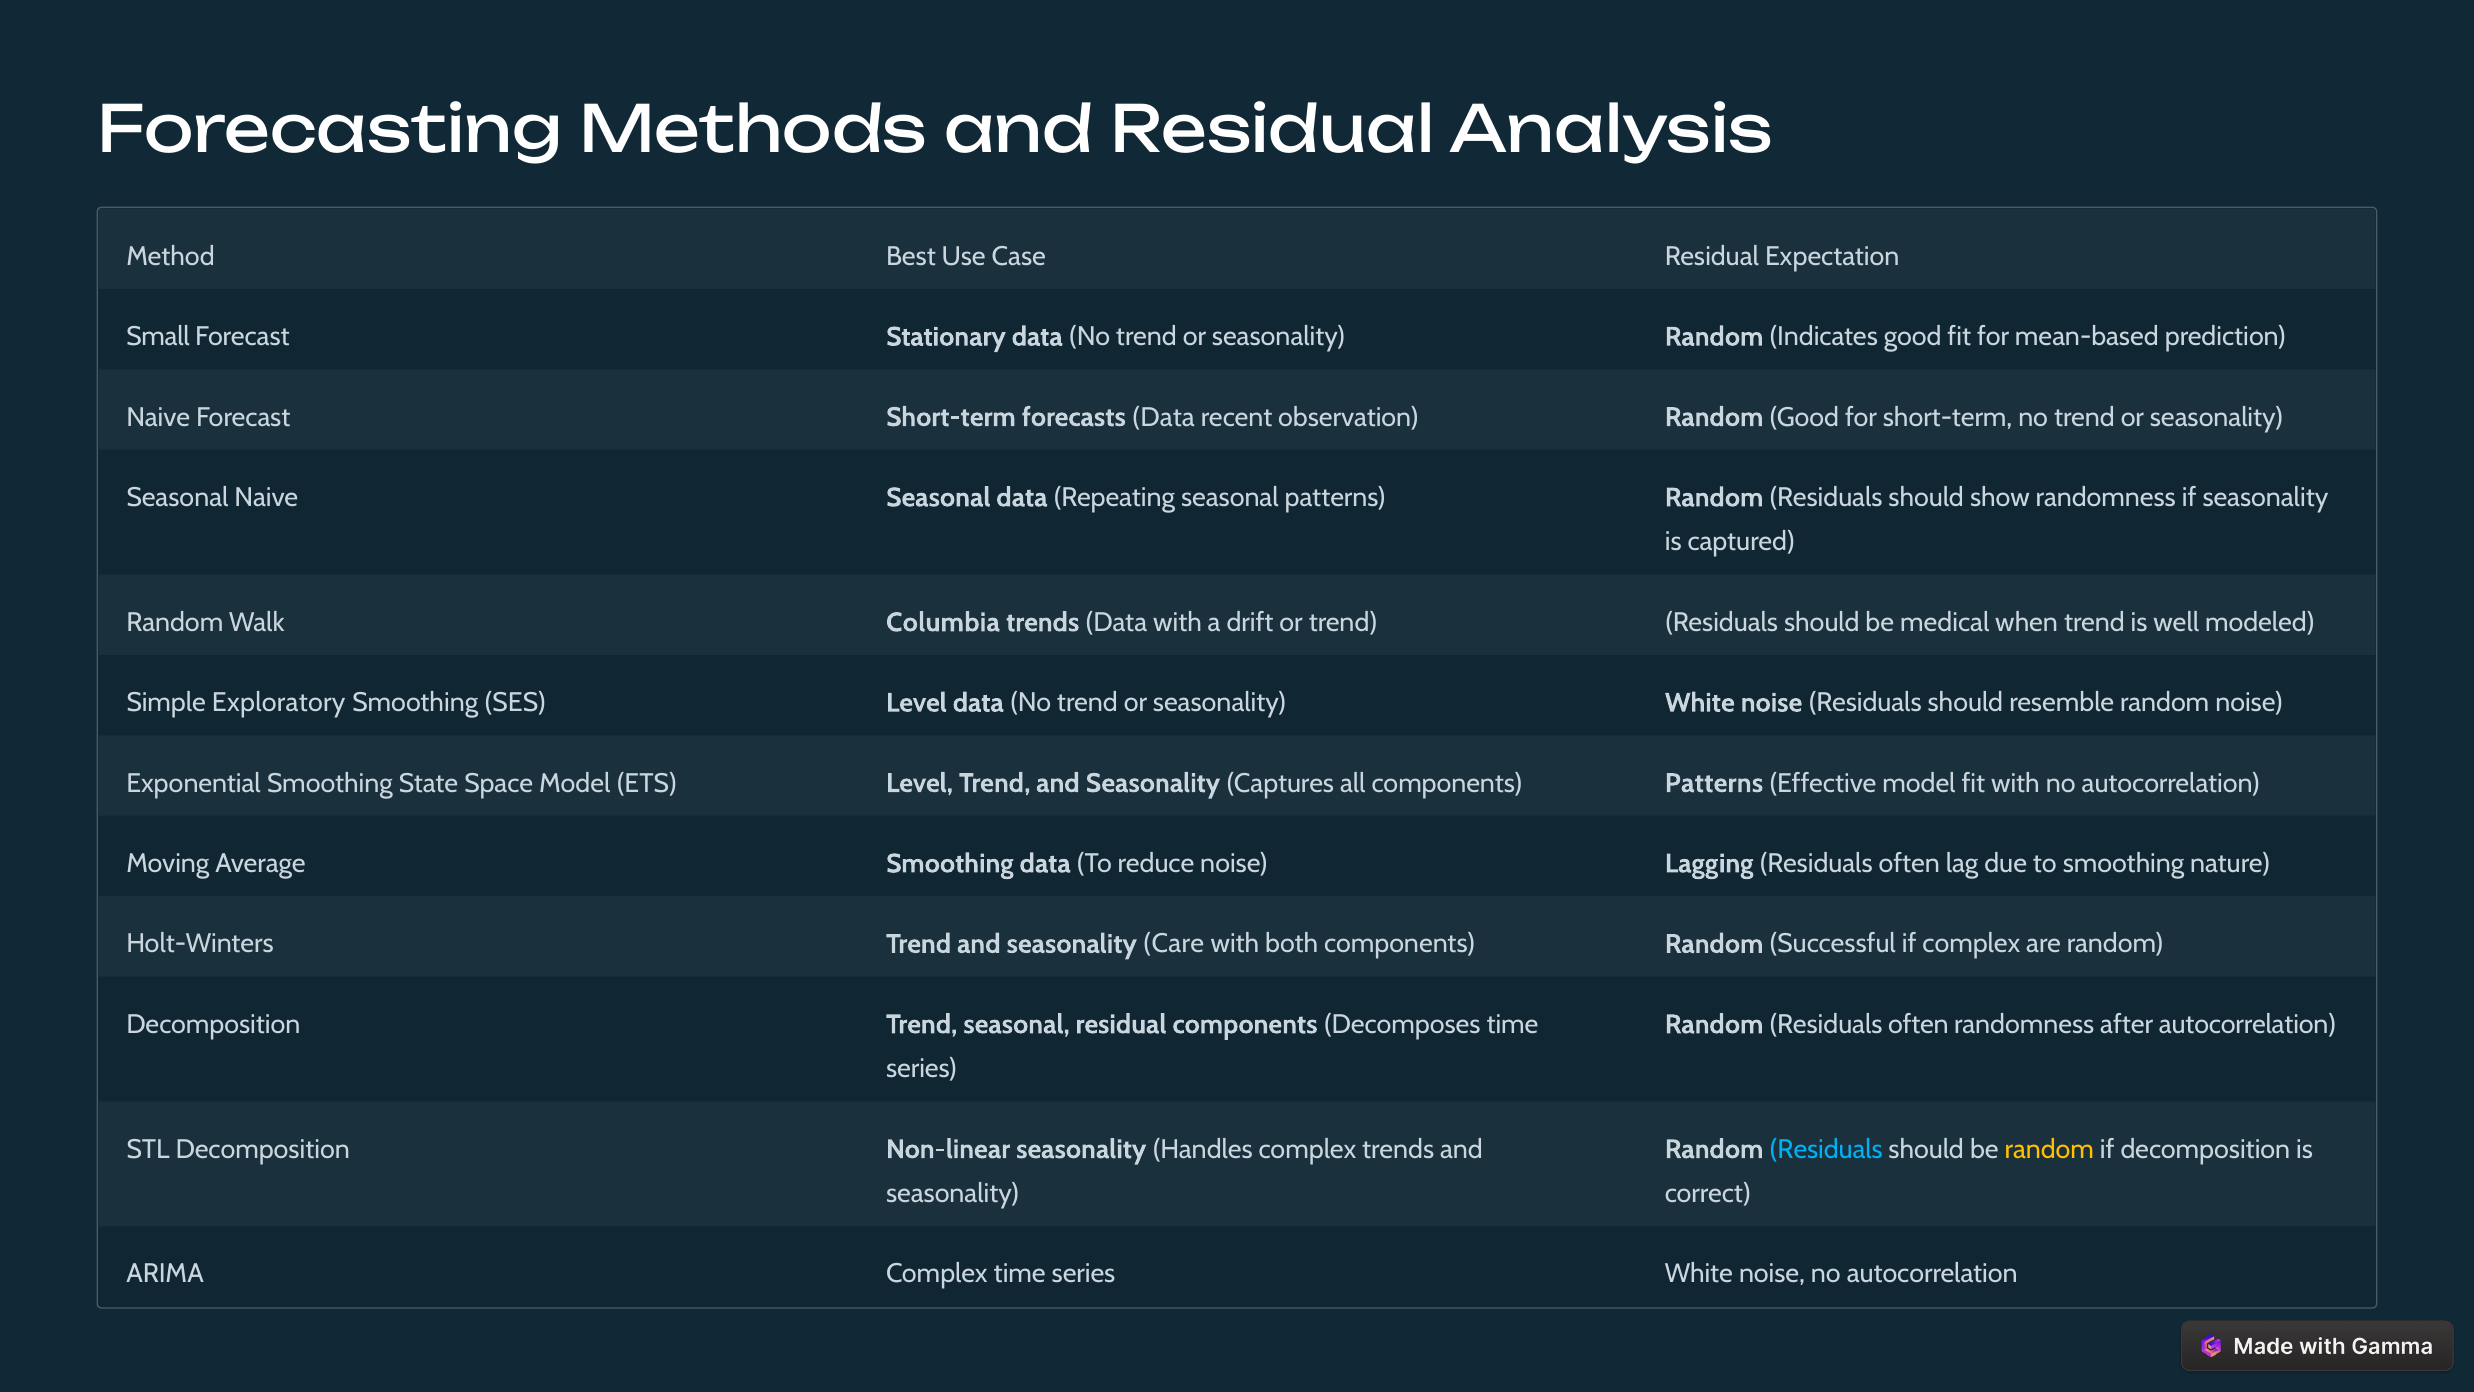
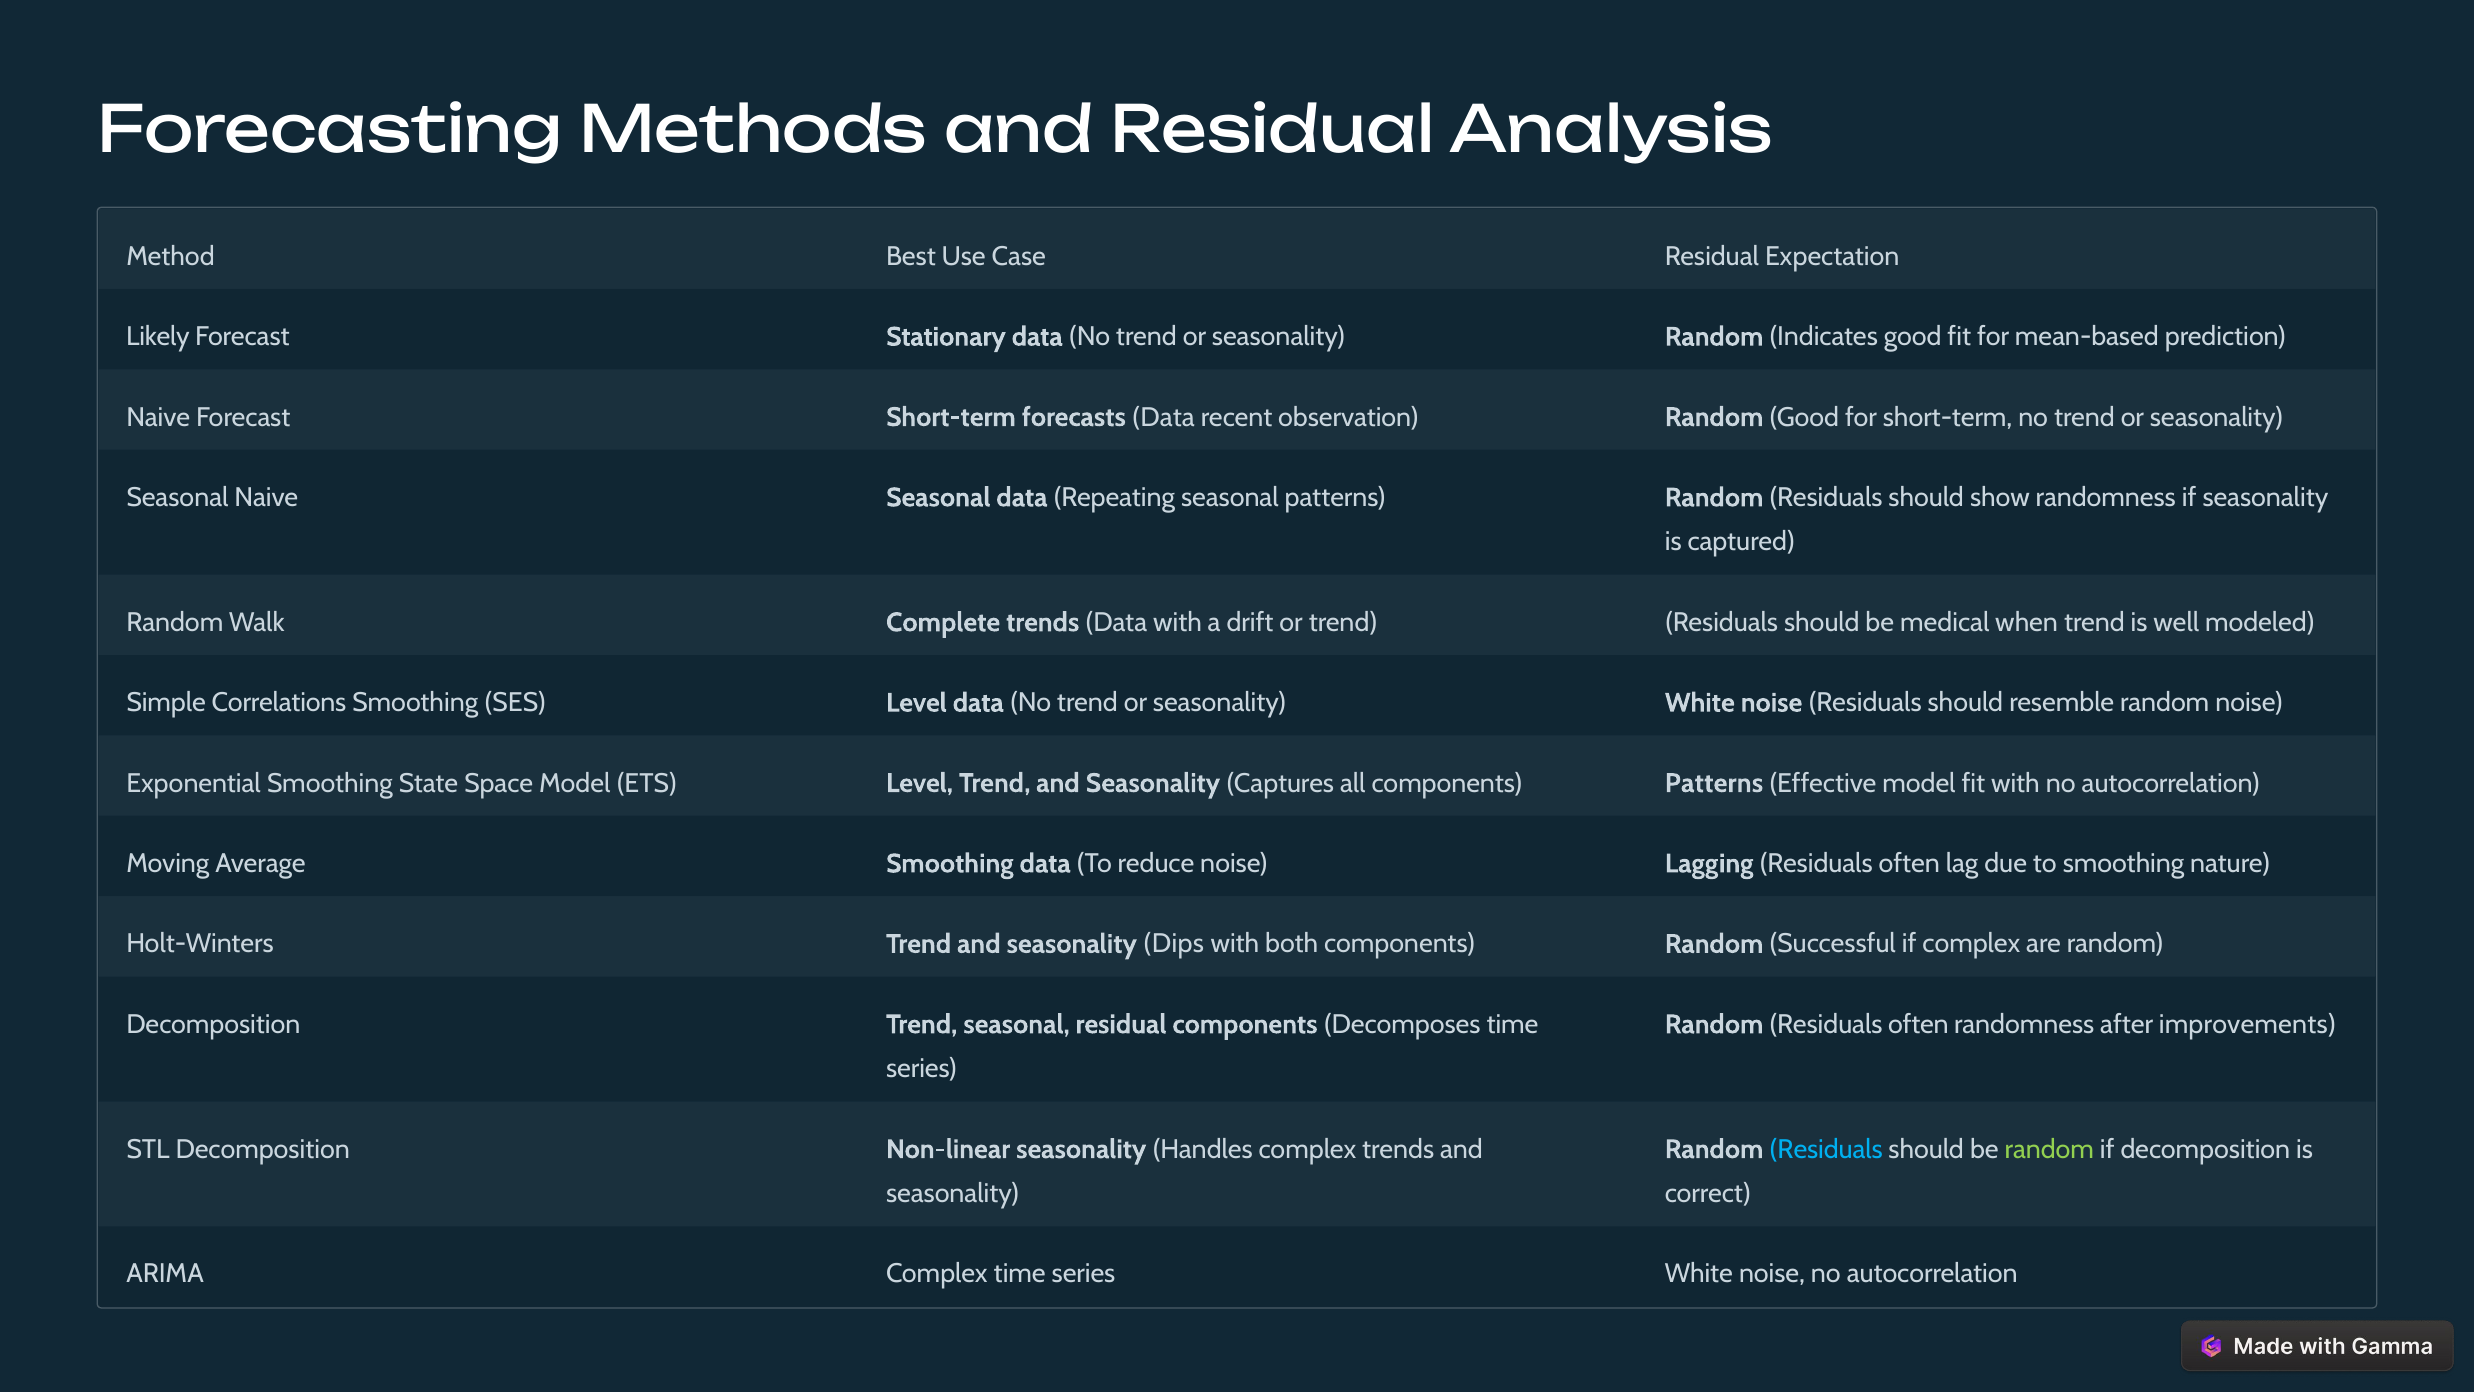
Small: Small -> Likely (158, 337)
Columbia: Columbia -> Complete (943, 622)
Exploratory: Exploratory -> Correlations (279, 703)
Care: Care -> Dips (1174, 944)
after autocorrelation: autocorrelation -> improvements (2248, 1024)
random colour: yellow -> light green (2049, 1149)
